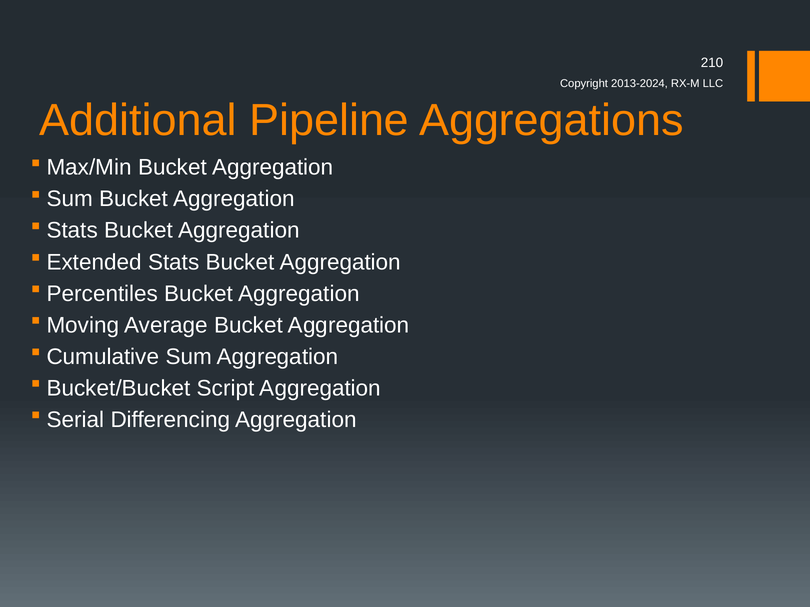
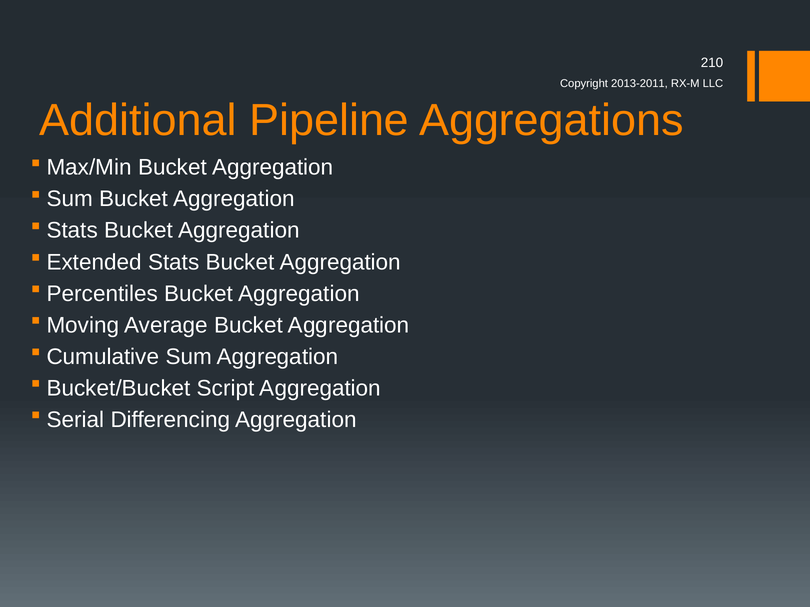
2013-2024: 2013-2024 -> 2013-2011 (639, 83)
